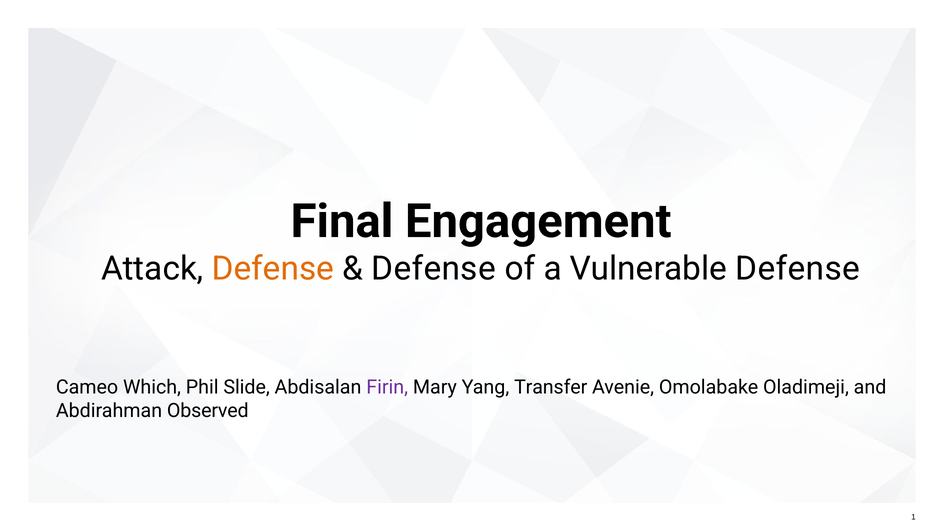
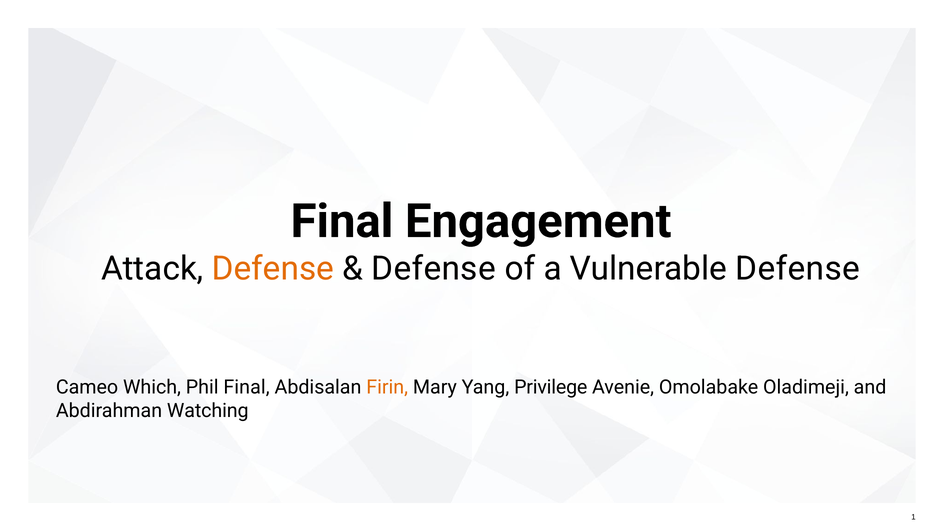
Phil Slide: Slide -> Final (246, 387)
Firin colour: purple -> orange (387, 387)
Transfer: Transfer -> Privilege (551, 387)
Observed: Observed -> Watching (208, 411)
